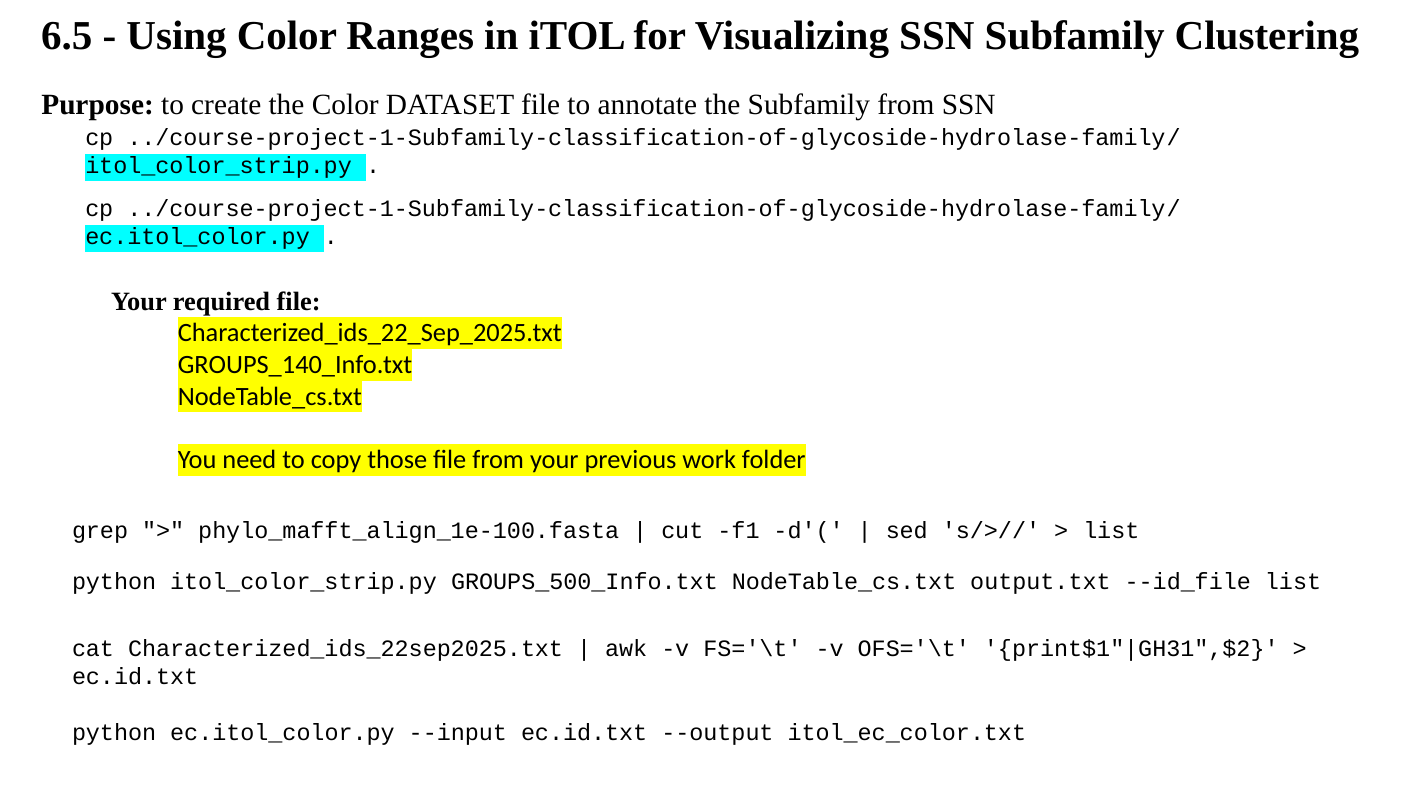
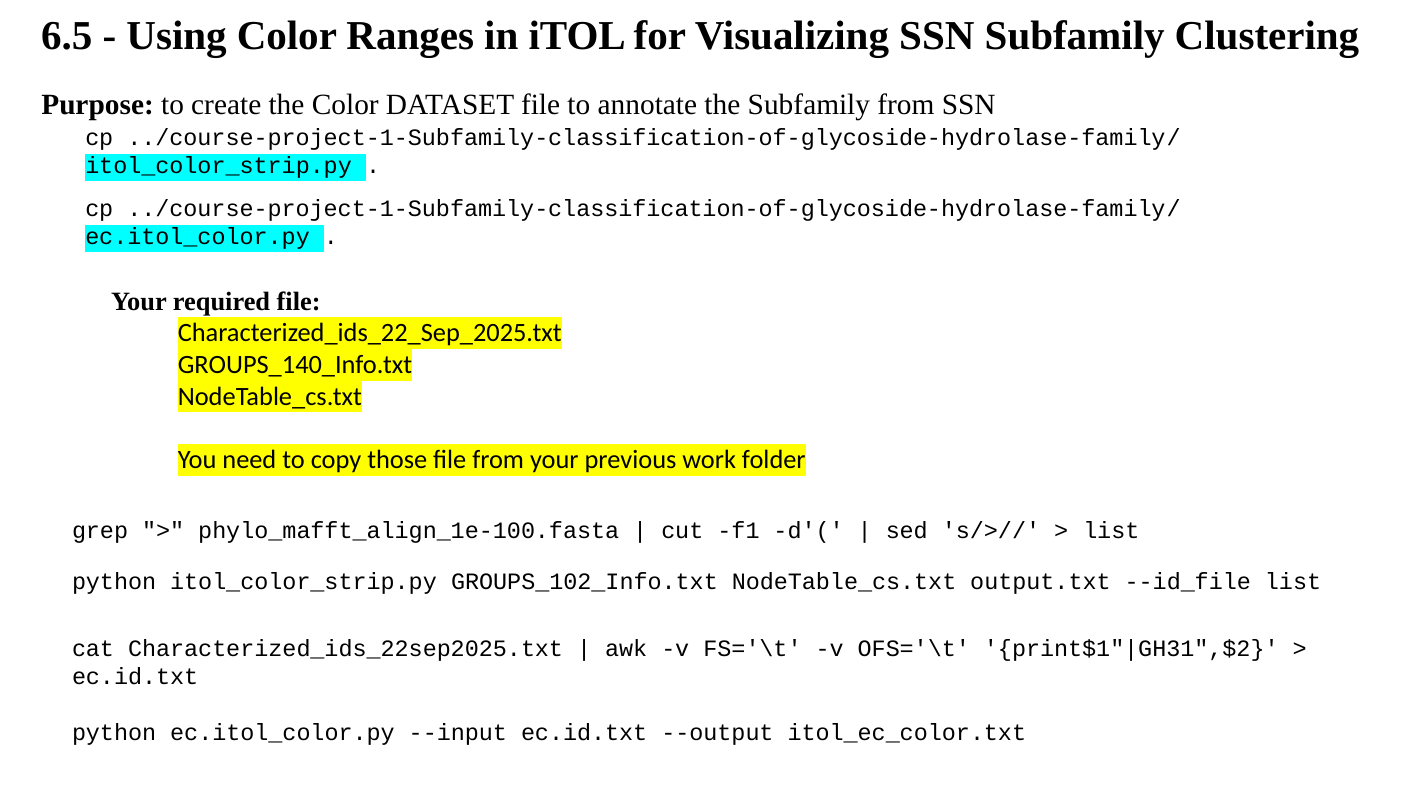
GROUPS_500_Info.txt: GROUPS_500_Info.txt -> GROUPS_102_Info.txt (584, 581)
